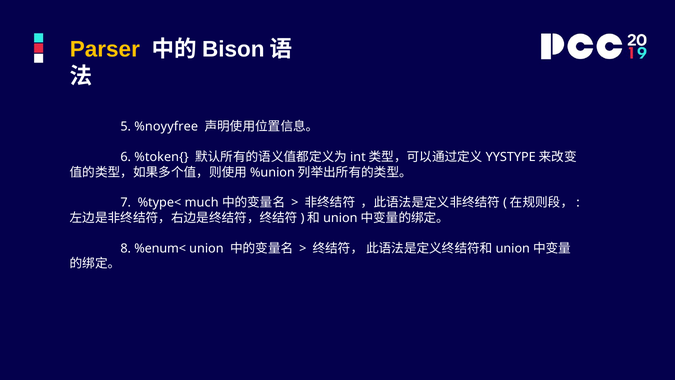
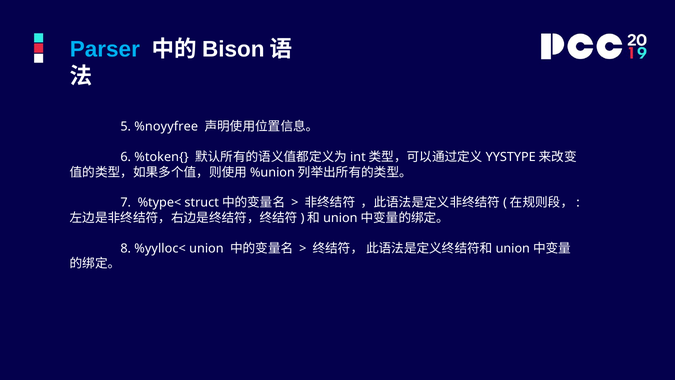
Parser colour: yellow -> light blue (105, 49)
much: much -> struct (202, 203)
%enum<: %enum< -> %yylloc< (160, 248)
